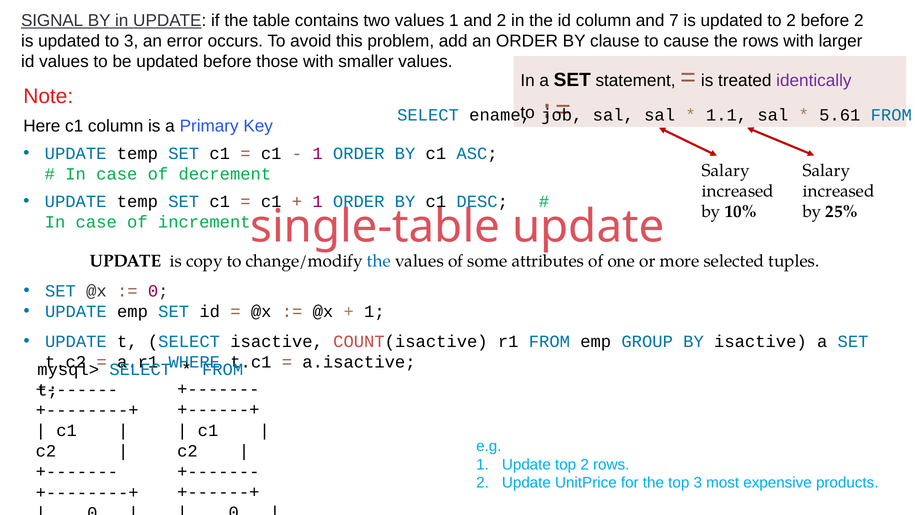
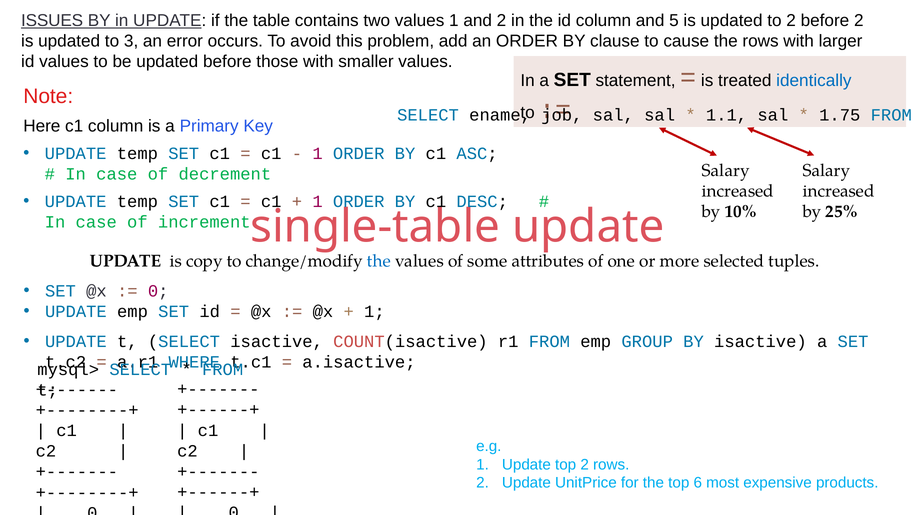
SIGNAL: SIGNAL -> ISSUES (52, 20)
7: 7 -> 5 (674, 20)
identically colour: purple -> blue (814, 80)
5.61: 5.61 -> 1.75 (840, 115)
top 3: 3 -> 6 (698, 483)
